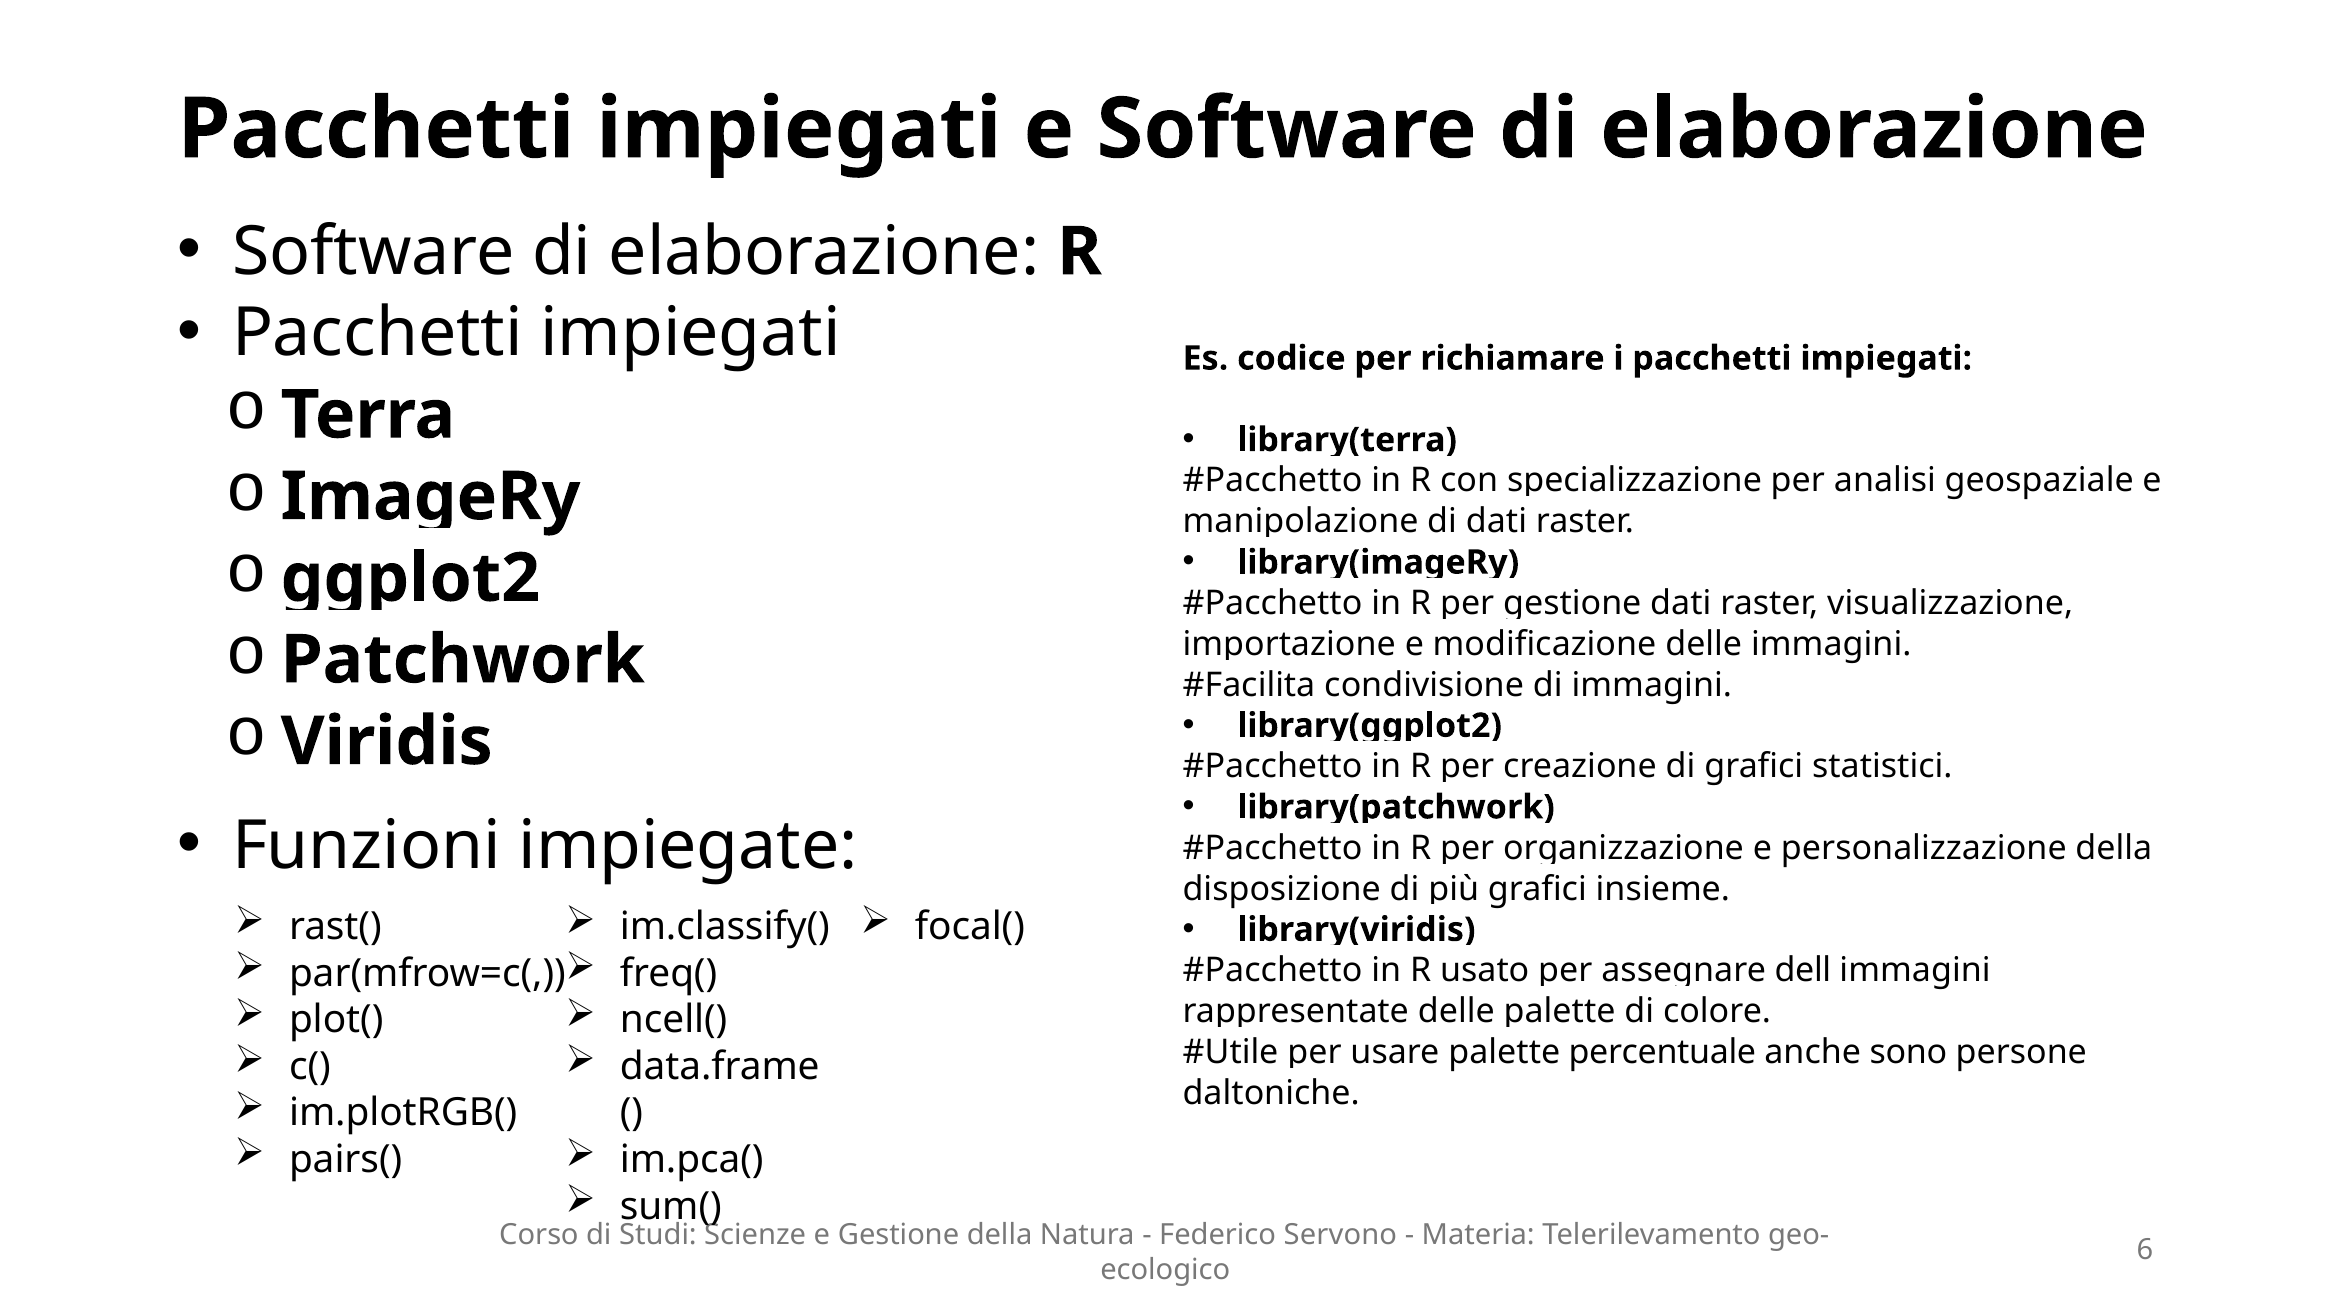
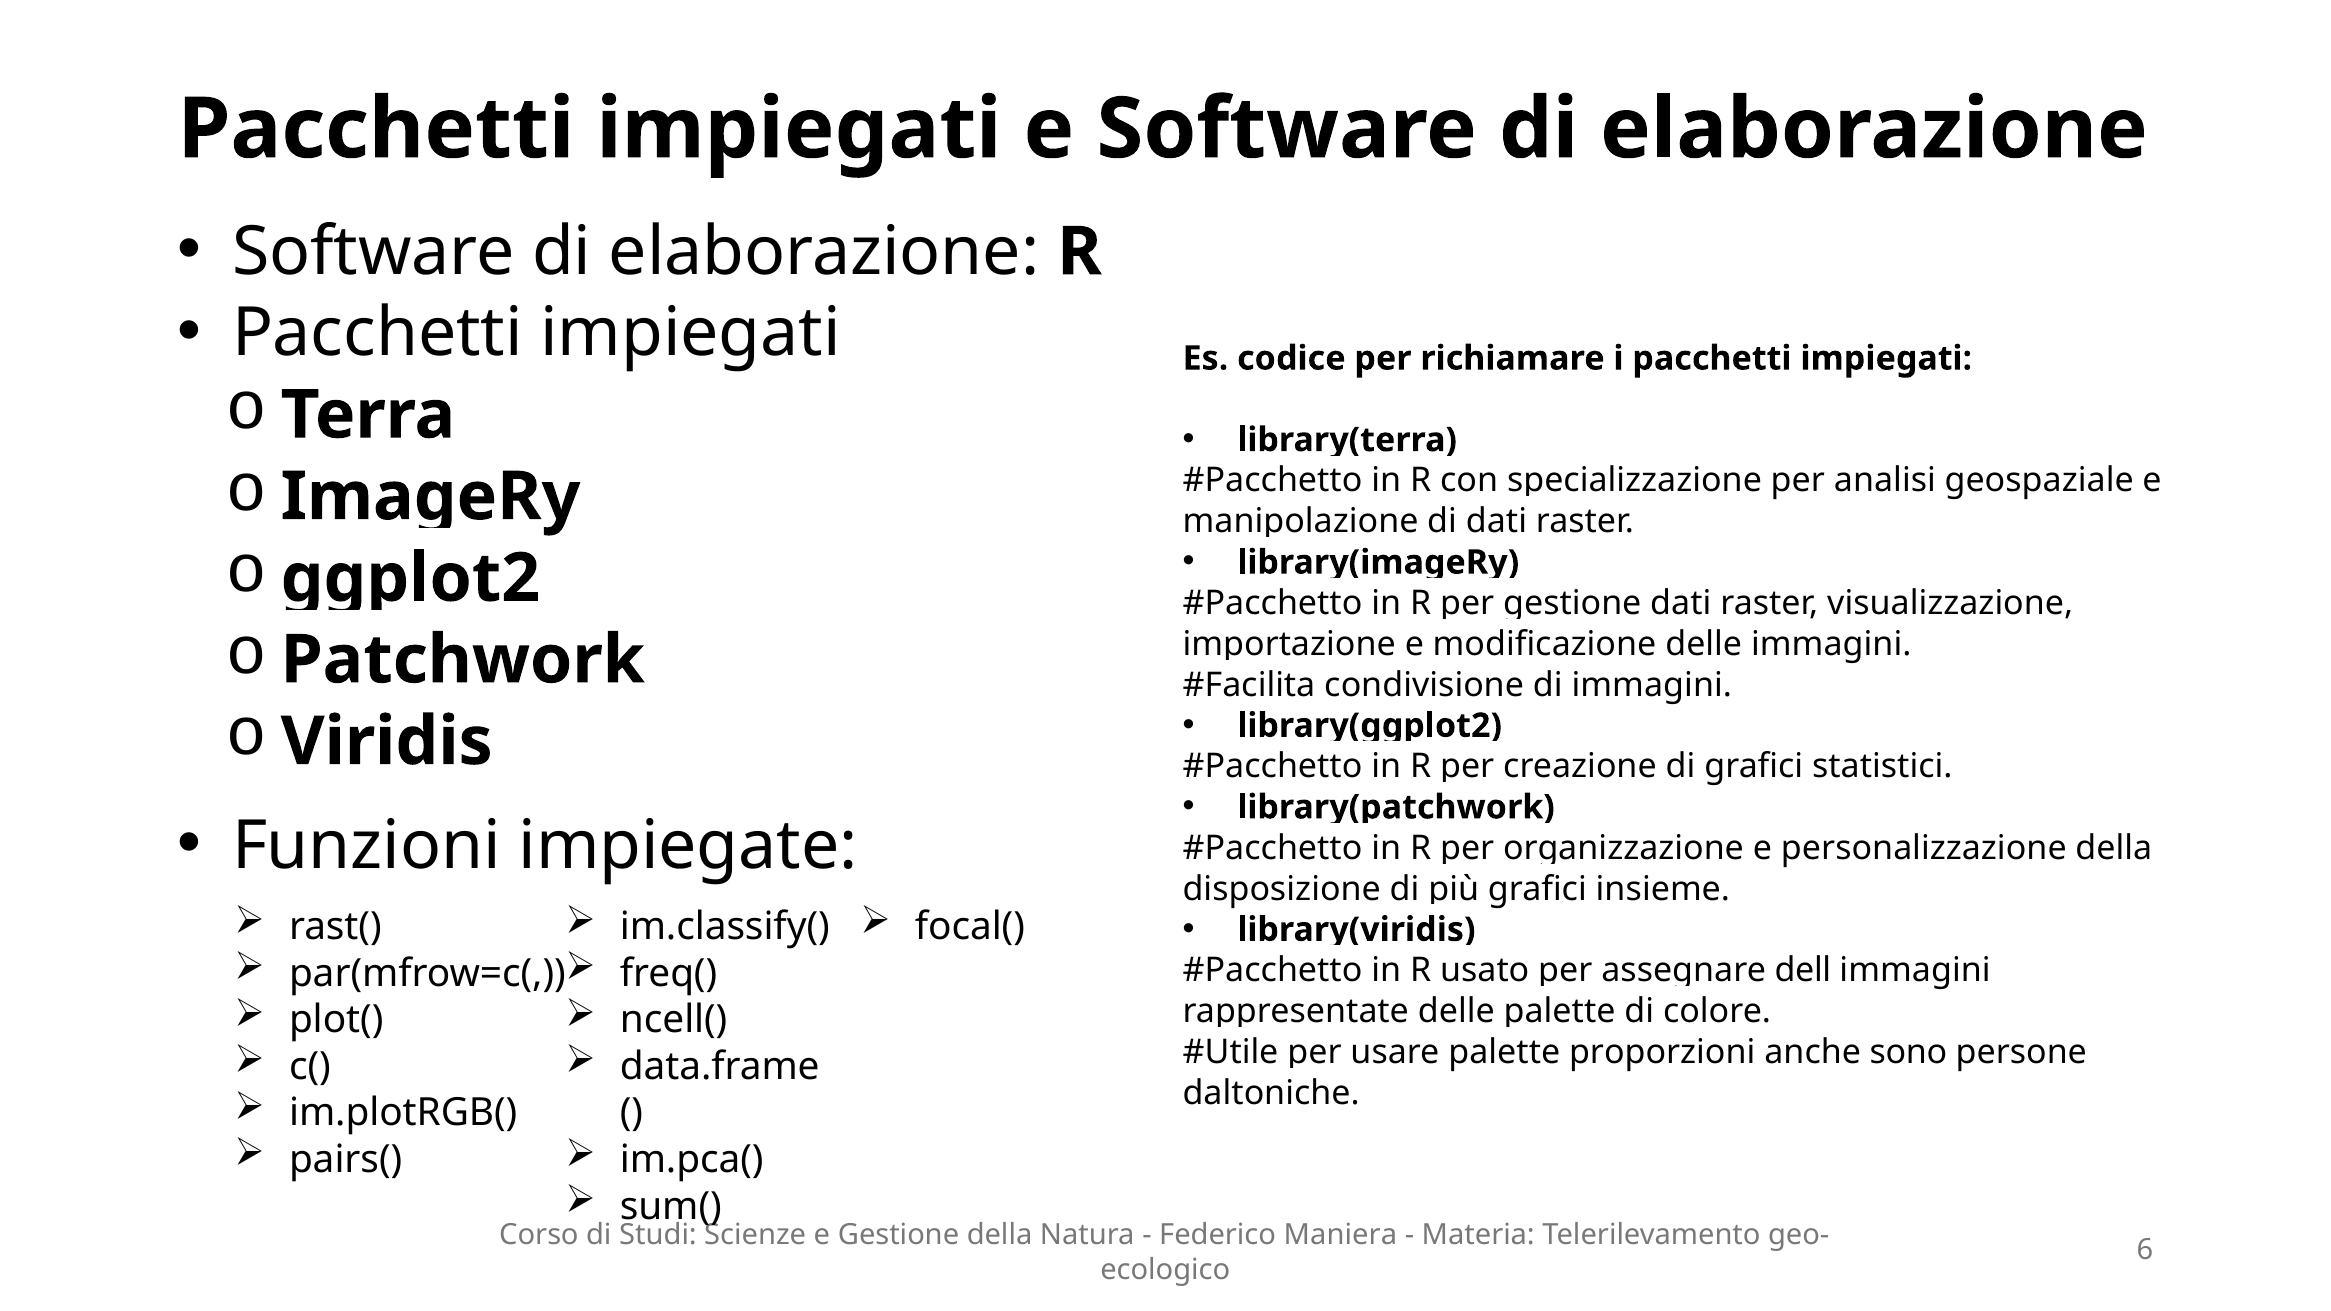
percentuale: percentuale -> proporzioni (1662, 1052)
Servono: Servono -> Maniera (1340, 1235)
